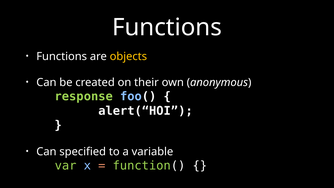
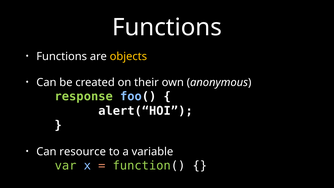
specified: specified -> resource (83, 152)
